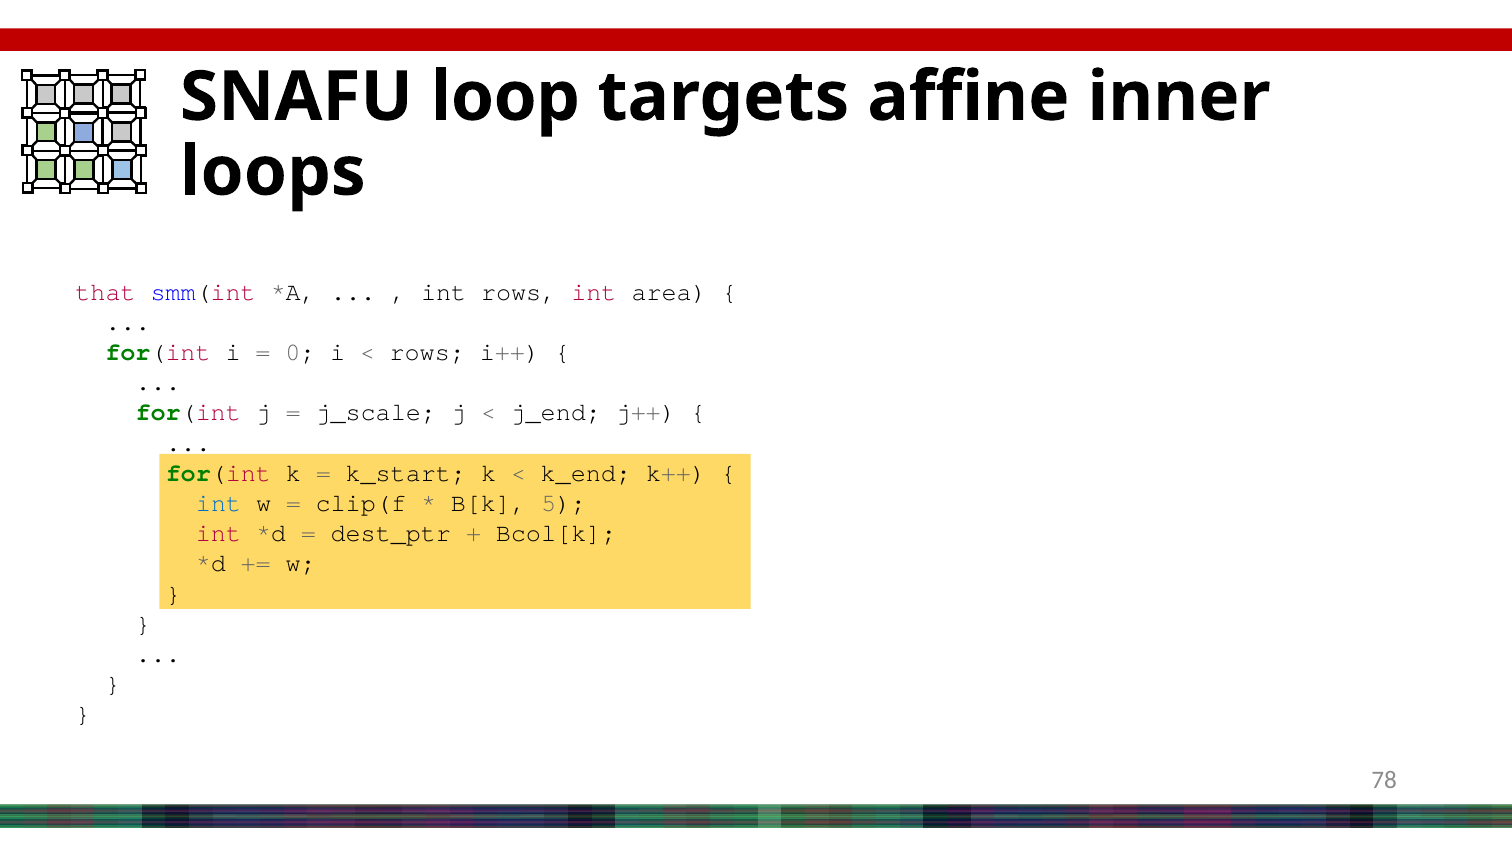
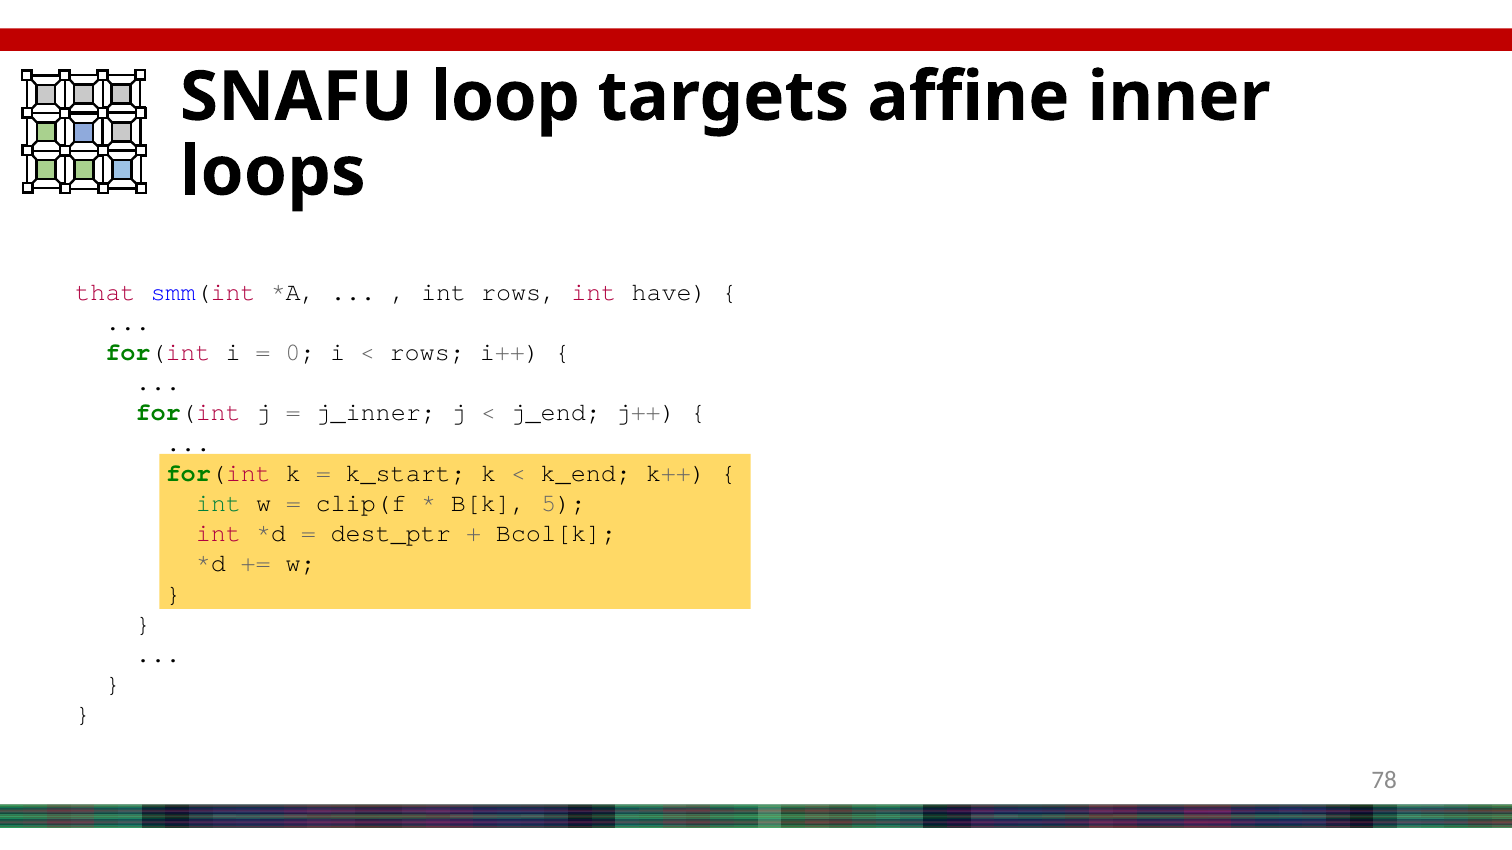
area: area -> have (669, 292)
j_scale: j_scale -> j_inner (376, 413)
int colour: blue -> green (219, 504)
